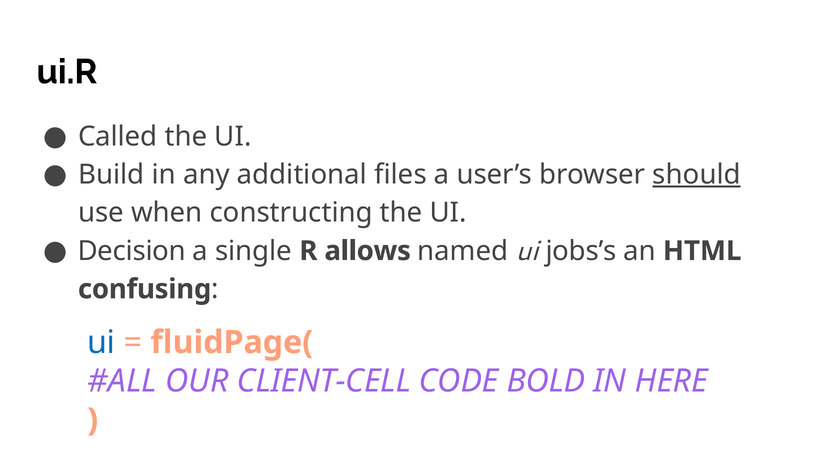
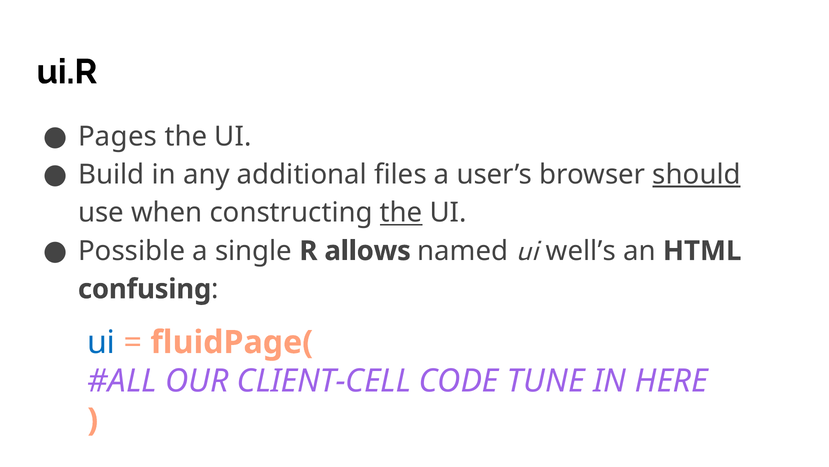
Called: Called -> Pages (118, 136)
the underline: none -> present (401, 212)
Decision: Decision -> Possible (132, 251)
jobs’s: jobs’s -> well’s (581, 251)
BOLD: BOLD -> TUNE (546, 381)
